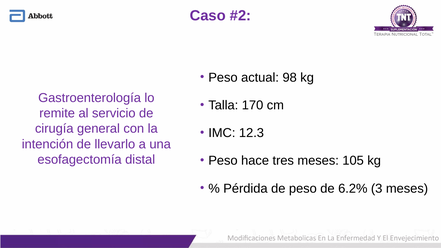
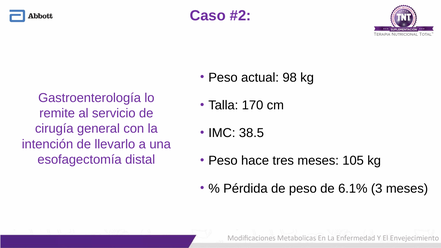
12.3: 12.3 -> 38.5 (251, 133)
6.2%: 6.2% -> 6.1% (353, 189)
